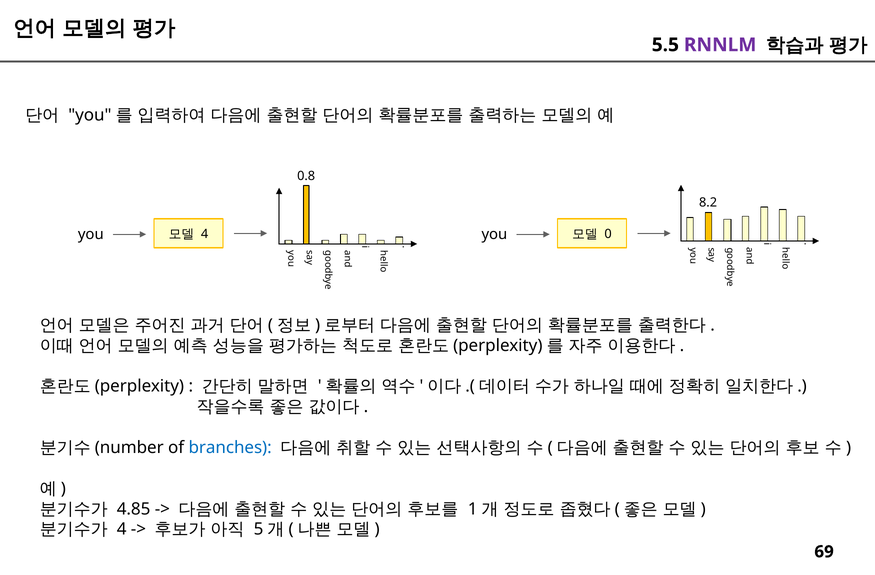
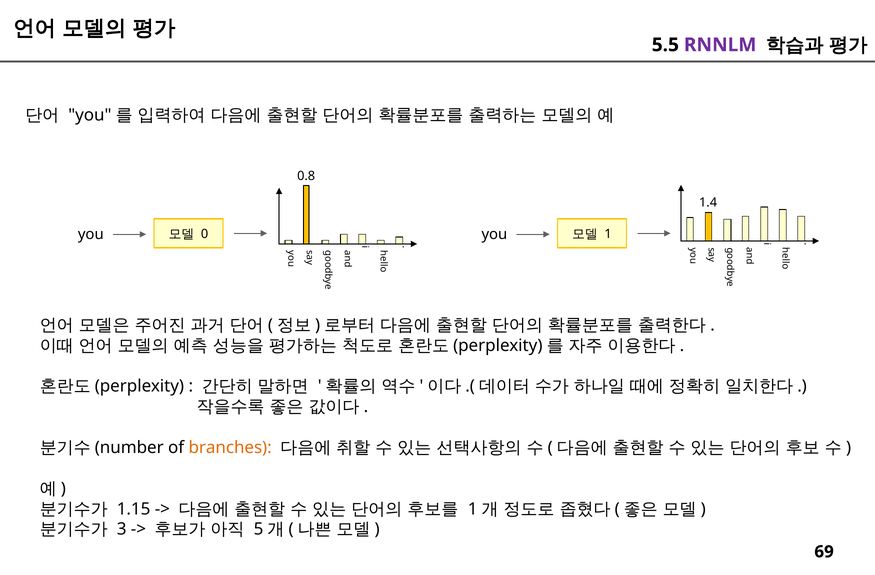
8.2: 8.2 -> 1.4 (708, 202)
4: 4 -> 0 (205, 234)
0: 0 -> 1 (608, 234)
branches colour: blue -> orange (230, 447)
4.85: 4.85 -> 1.15 (134, 509)
4: 4 -> 3 (122, 529)
